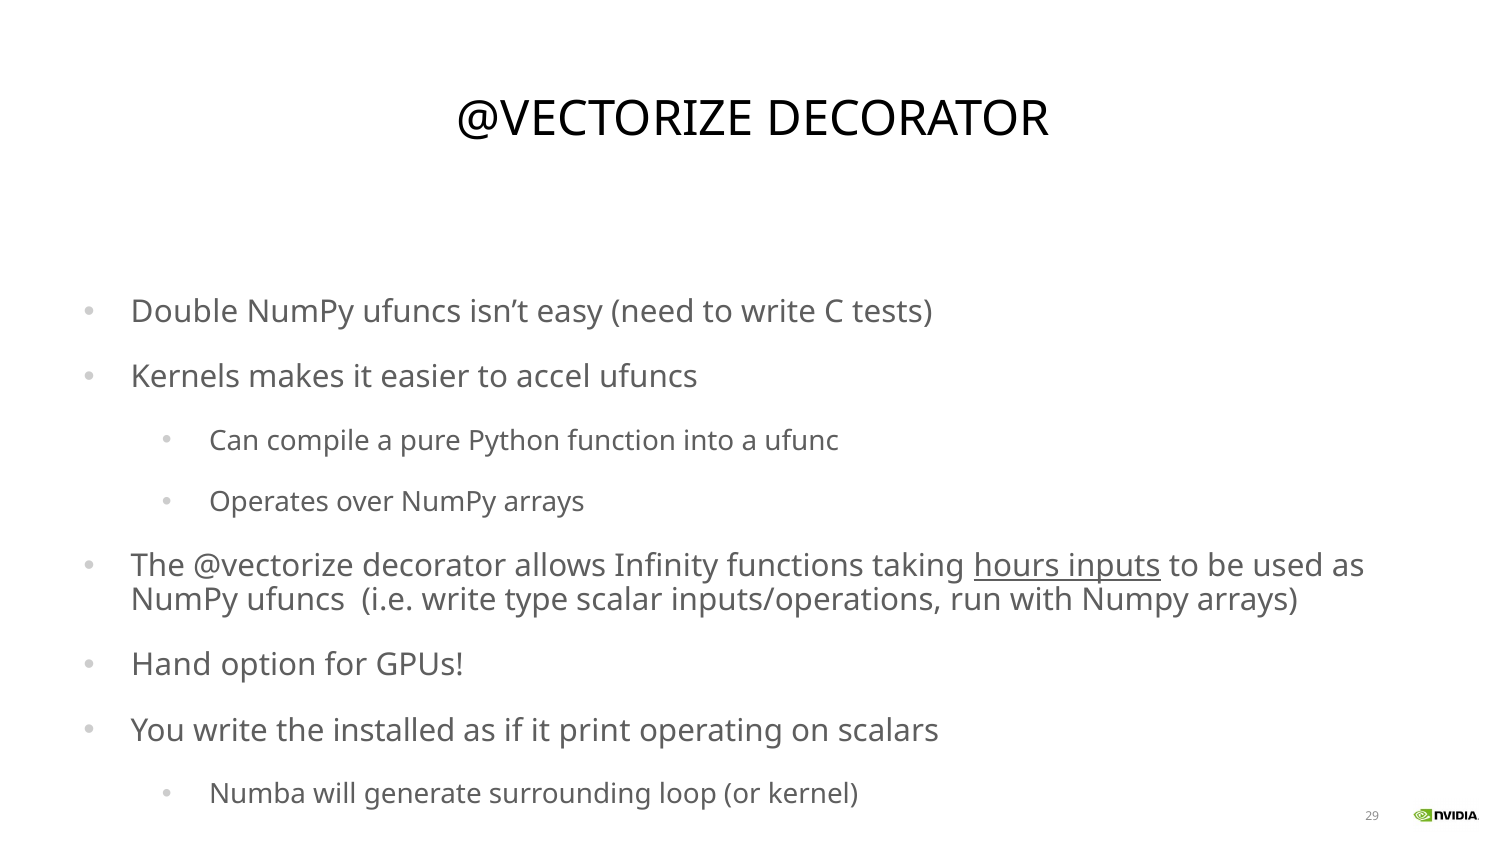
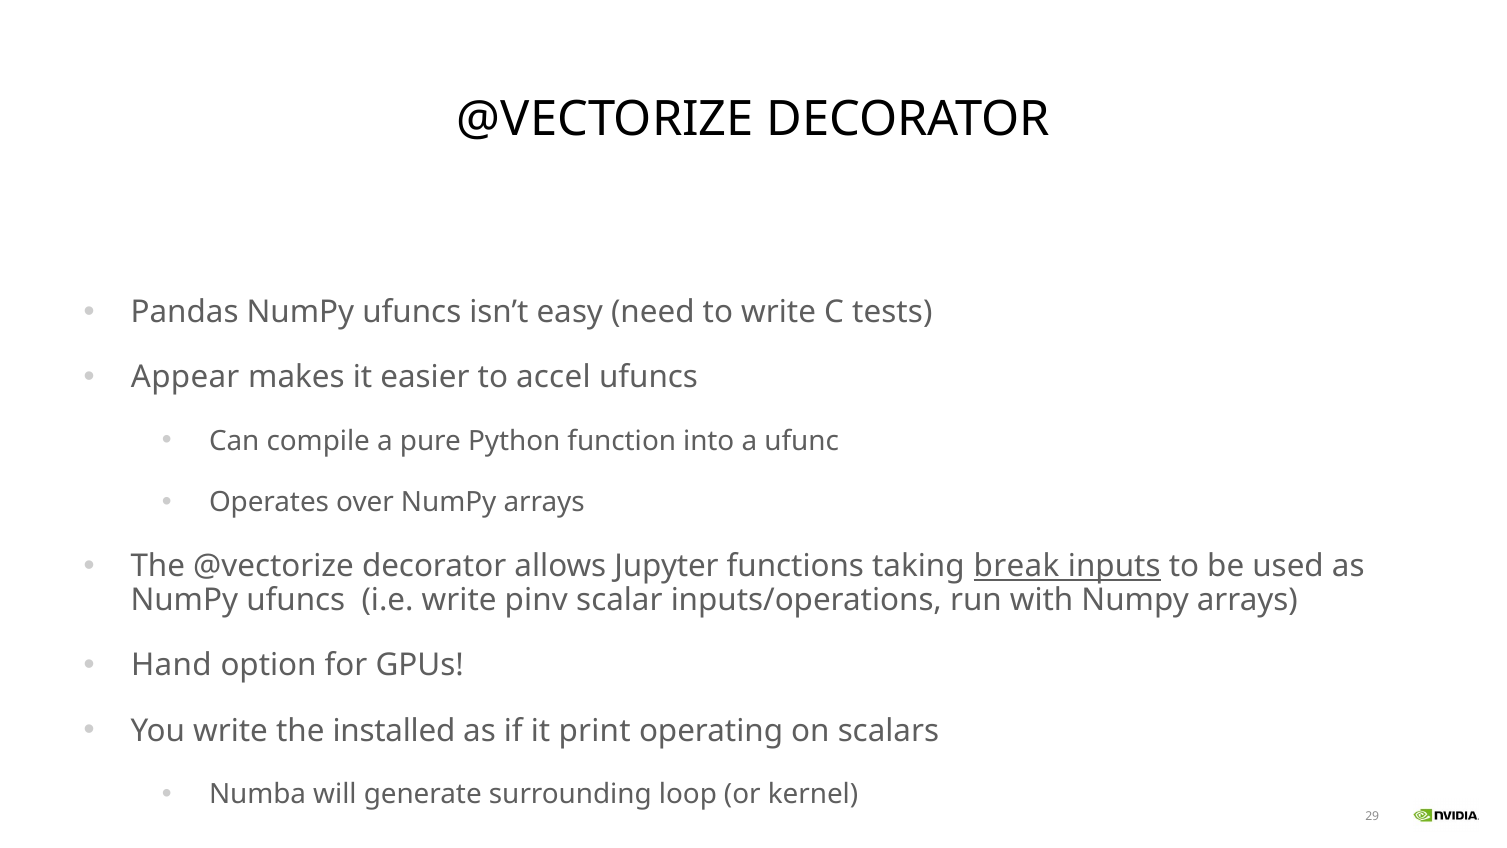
Double: Double -> Pandas (185, 312)
Kernels: Kernels -> Appear (185, 377)
Infinity: Infinity -> Jupyter (667, 566)
hours: hours -> break (1016, 566)
type: type -> pinv (536, 600)
